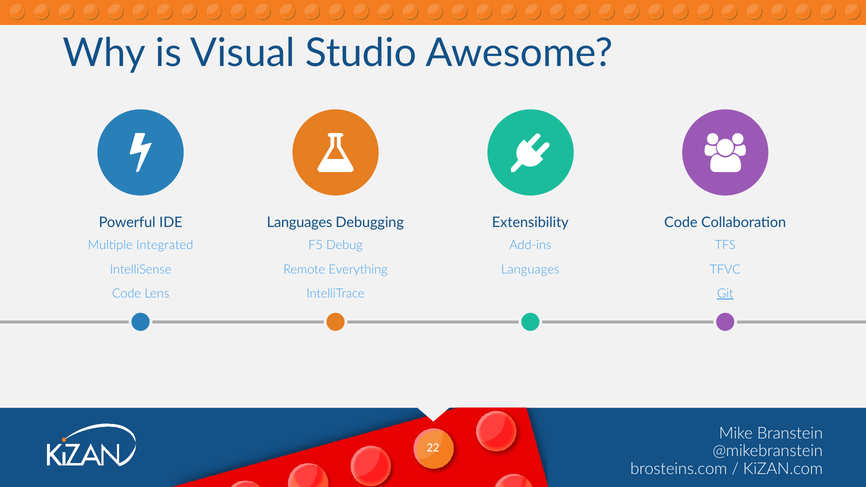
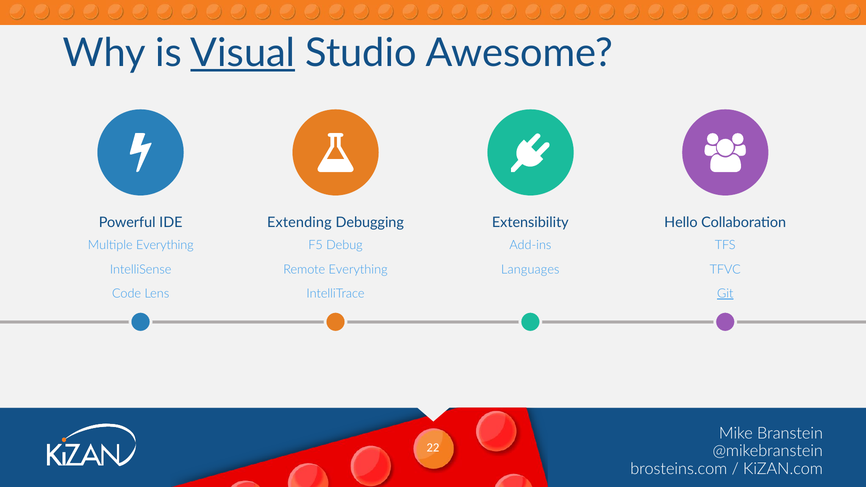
Visual underline: none -> present (243, 53)
IDE Languages: Languages -> Extending (299, 223)
Debugging Code: Code -> Hello (681, 223)
Multiple Integrated: Integrated -> Everything (165, 245)
